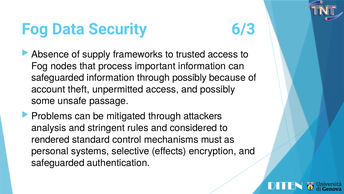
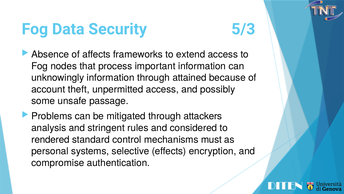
6/3: 6/3 -> 5/3 (243, 29)
supply: supply -> affects (96, 54)
trusted: trusted -> extend (191, 54)
safeguarded: safeguarded -> unknowingly (58, 78)
through possibly: possibly -> attained (190, 78)
safeguarded: safeguarded -> compromise (58, 162)
